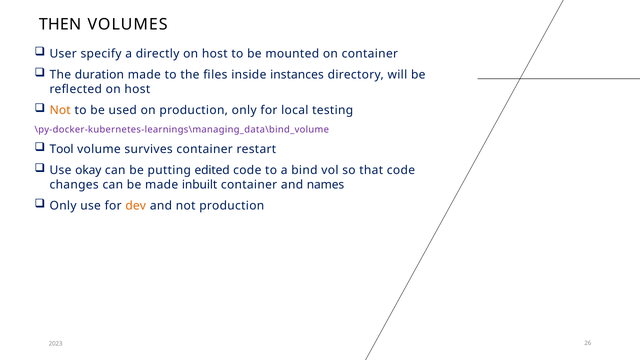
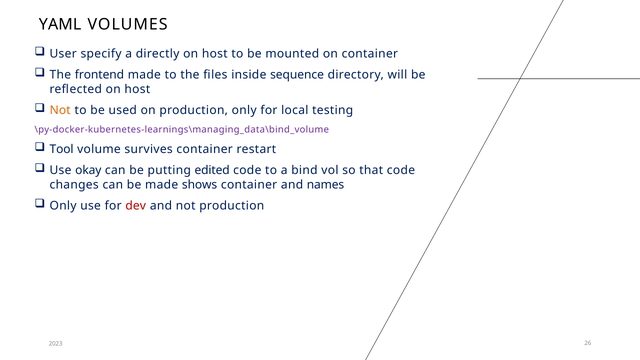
THEN: THEN -> YAML (60, 24)
duration: duration -> frontend (99, 75)
instances: instances -> sequence (297, 75)
inbuilt: inbuilt -> shows (200, 185)
dev colour: orange -> red (136, 206)
